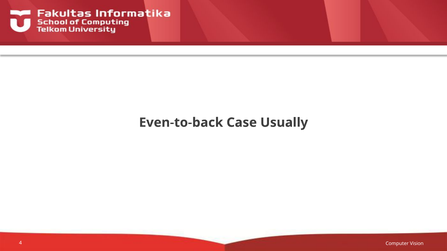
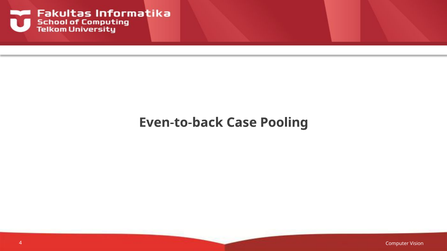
Usually: Usually -> Pooling (284, 123)
